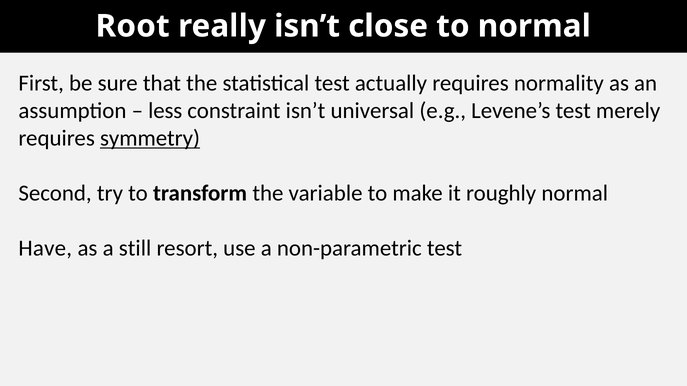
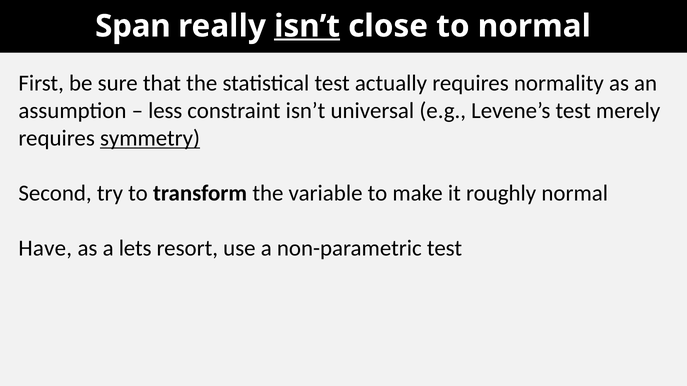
Root: Root -> Span (133, 26)
isn’t underline: none -> present (307, 26)
still: still -> lets (135, 248)
